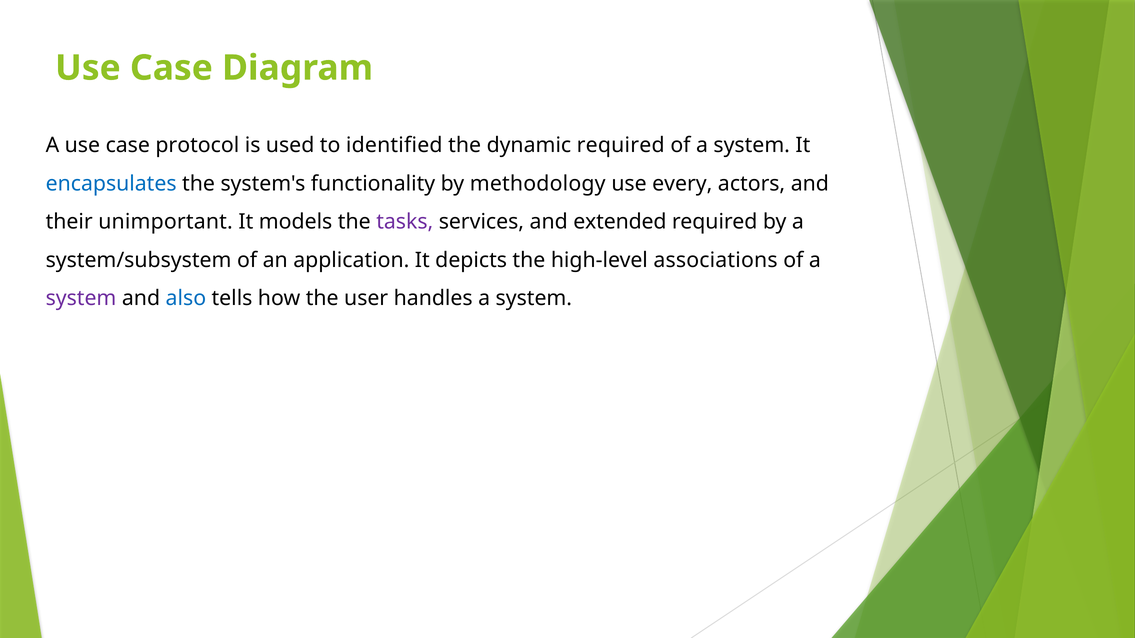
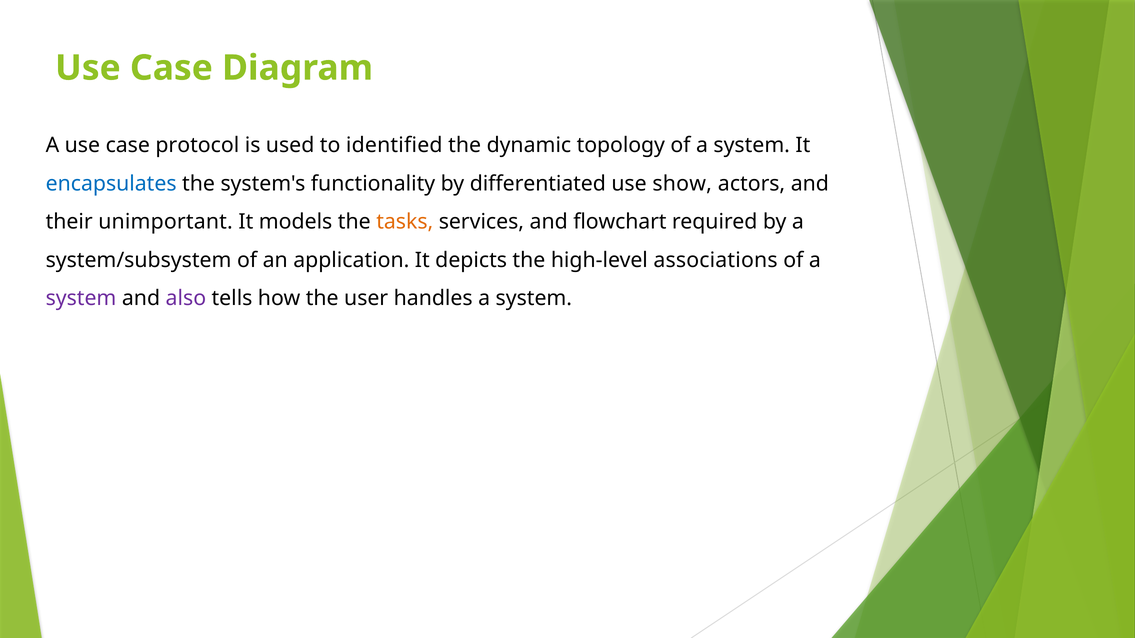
dynamic required: required -> topology (621, 145)
methodology: methodology -> differentiated (538, 184)
every: every -> show (682, 184)
tasks colour: purple -> orange (405, 222)
extended: extended -> flowchart (620, 222)
also colour: blue -> purple (186, 299)
